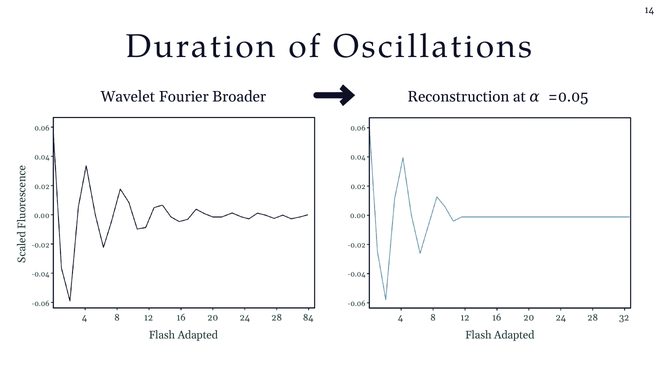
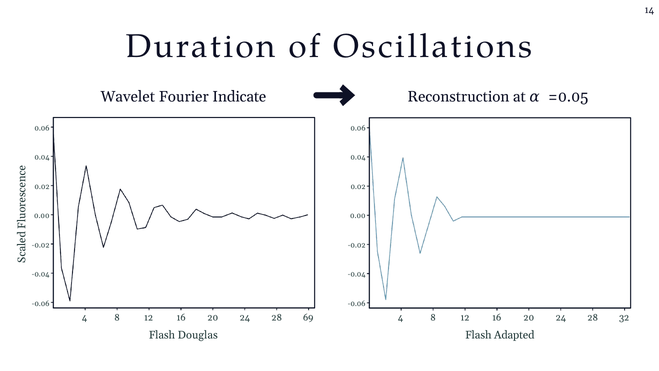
Broader: Broader -> Indicate (239, 97)
84: 84 -> 69 (308, 317)
Adapted: Adapted -> Douglas (198, 335)
